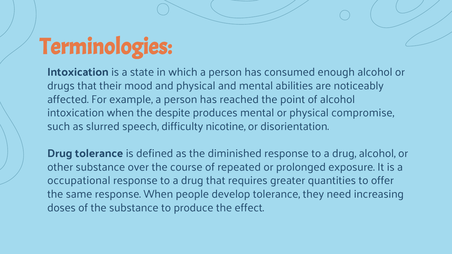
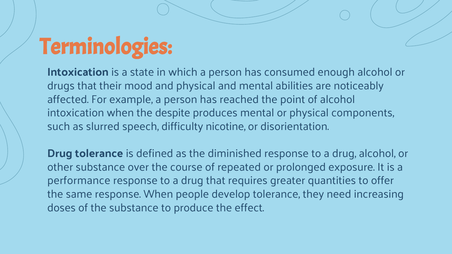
compromise: compromise -> components (363, 113)
occupational: occupational -> performance (79, 181)
